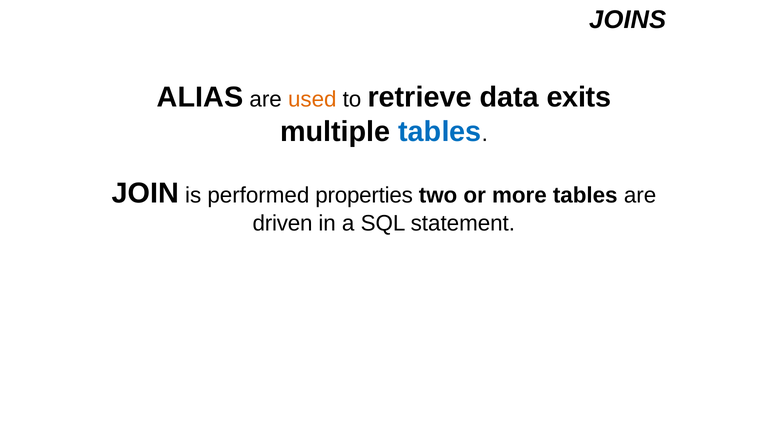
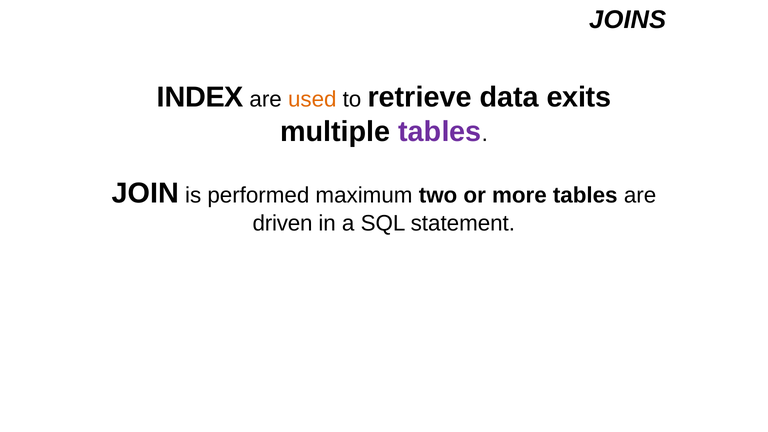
ALIAS: ALIAS -> INDEX (200, 97)
tables colour: blue -> purple (440, 132)
properties: properties -> maximum (364, 195)
